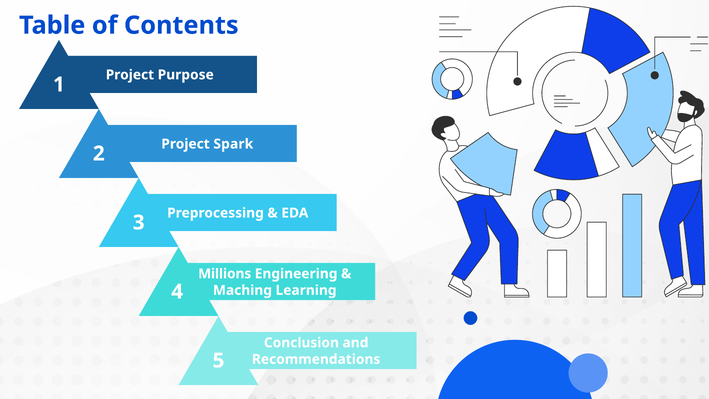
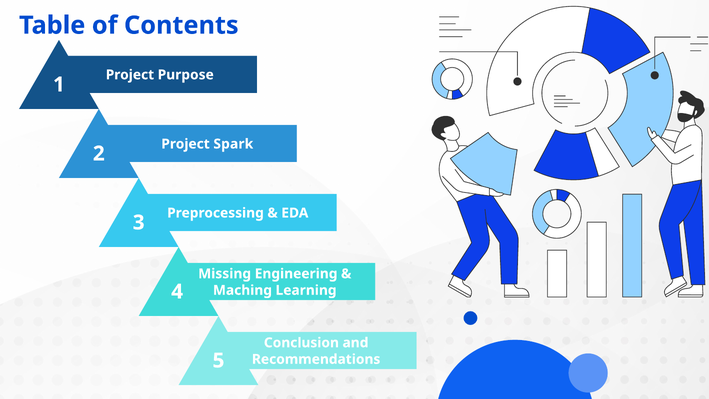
Millions: Millions -> Missing (225, 274)
